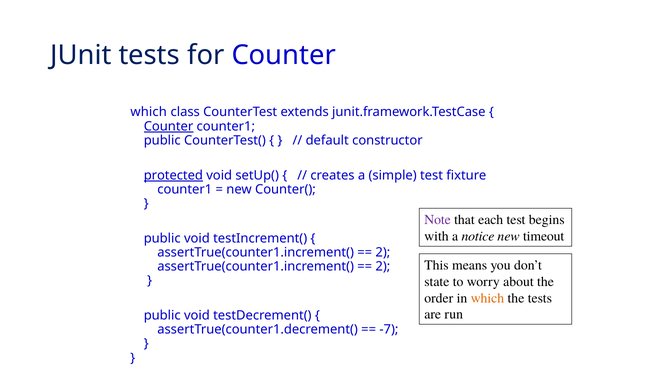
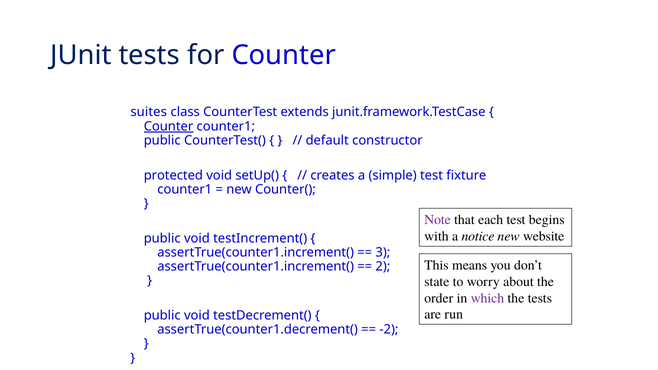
which: which -> suites (149, 112)
protected underline: present -> none (173, 175)
timeout: timeout -> website (544, 236)
2: 2 -> 3 (383, 253)
which colour: orange -> purple (487, 298)
-7: -7 -> -2 (389, 330)
